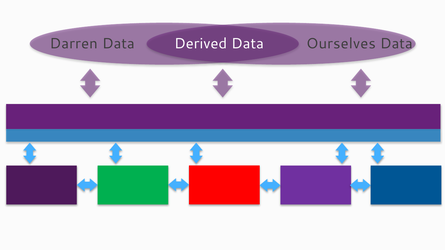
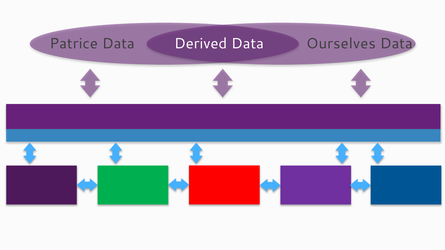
Darren: Darren -> Patrice (74, 44)
